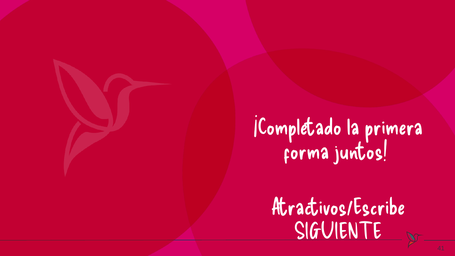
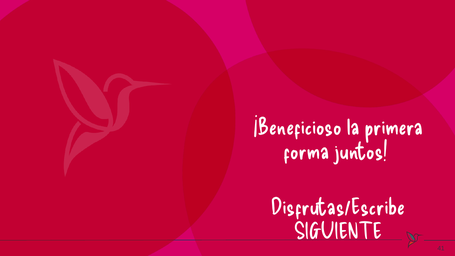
¡Completado: ¡Completado -> ¡Beneficioso (298, 127)
Atractivos/Escribe: Atractivos/Escribe -> Disfrutas/Escribe (338, 207)
